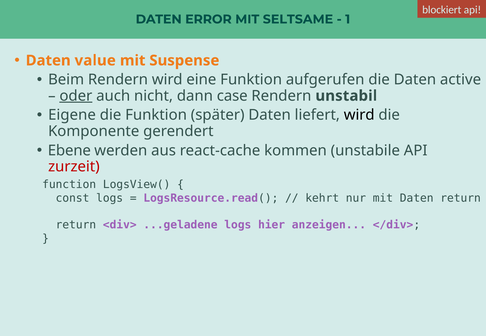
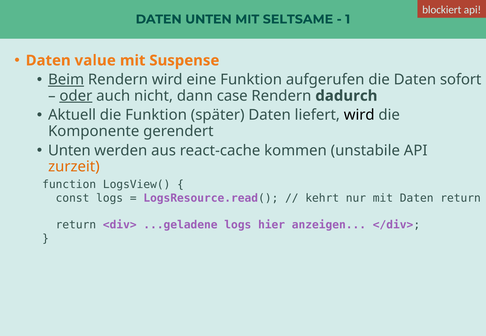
DATEN ERROR: ERROR -> UNTEN (208, 19)
Beim underline: none -> present (66, 80)
active: active -> sofort (461, 80)
unstabil: unstabil -> dadurch (346, 96)
Eigene: Eigene -> Aktuell (72, 115)
Ebene: Ebene -> Unten (69, 151)
zurzeit colour: red -> orange (74, 167)
